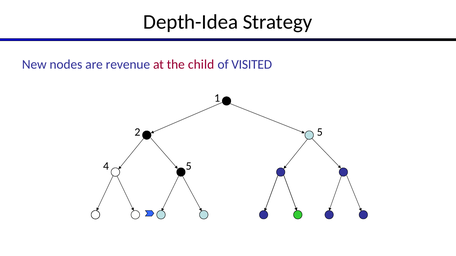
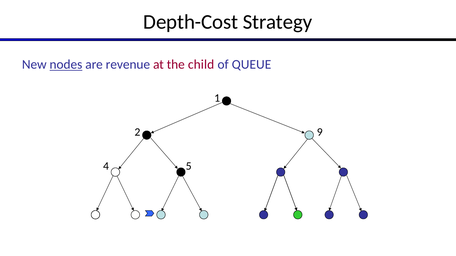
Depth-Idea: Depth-Idea -> Depth-Cost (191, 22)
nodes underline: none -> present (66, 65)
VISITED: VISITED -> QUEUE (252, 65)
2 5: 5 -> 9 (320, 132)
